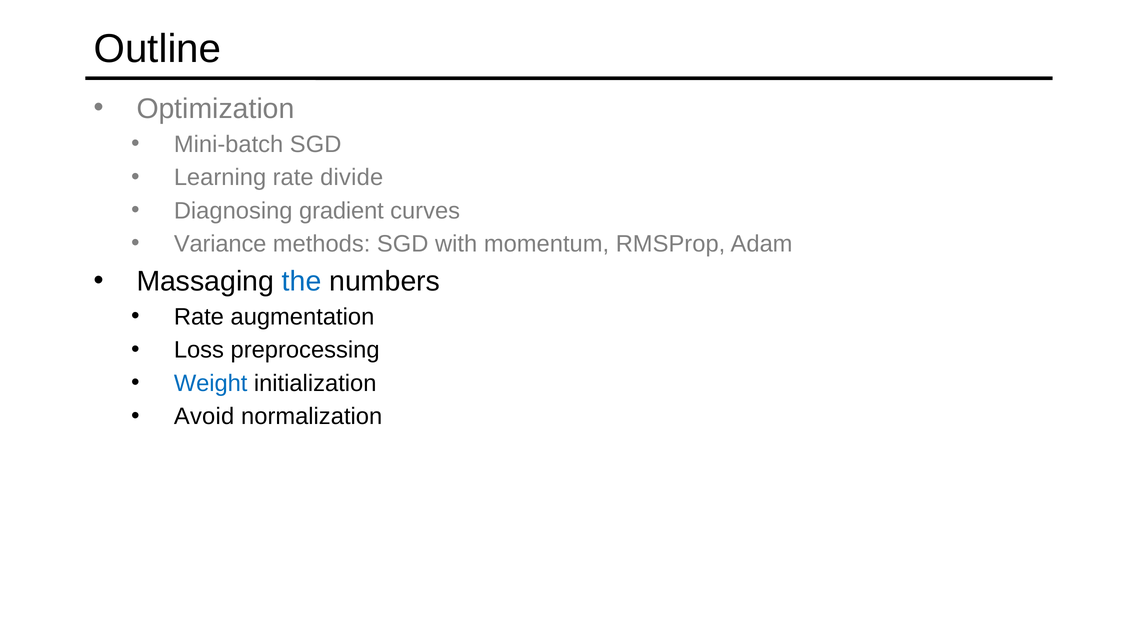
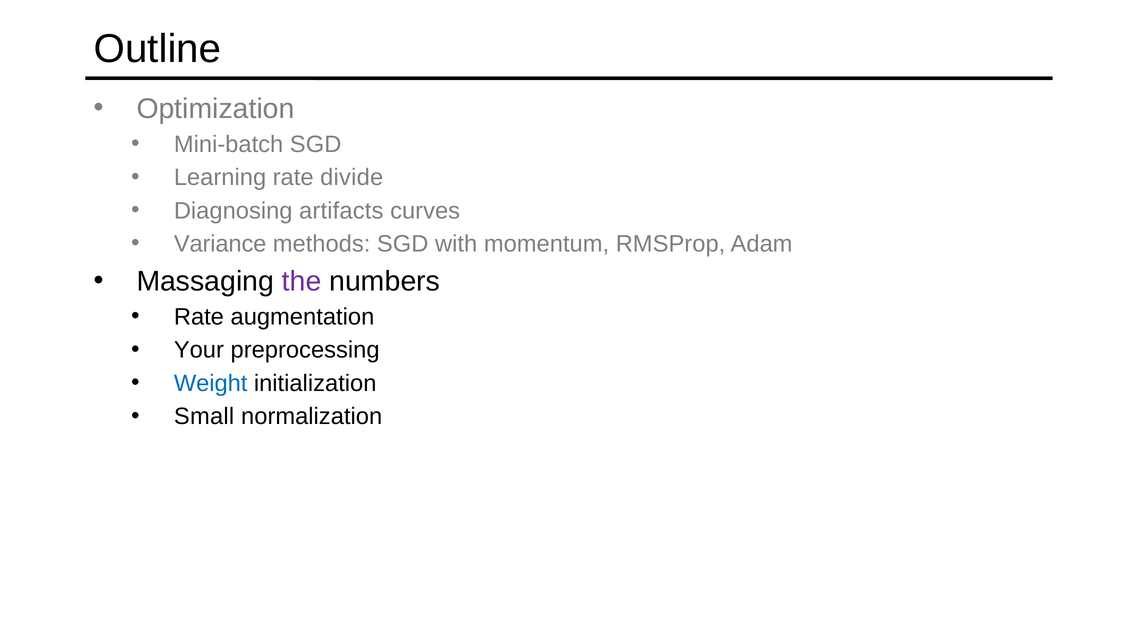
gradient: gradient -> artifacts (341, 211)
the colour: blue -> purple (302, 281)
Loss: Loss -> Your (199, 350)
Avoid: Avoid -> Small (204, 417)
